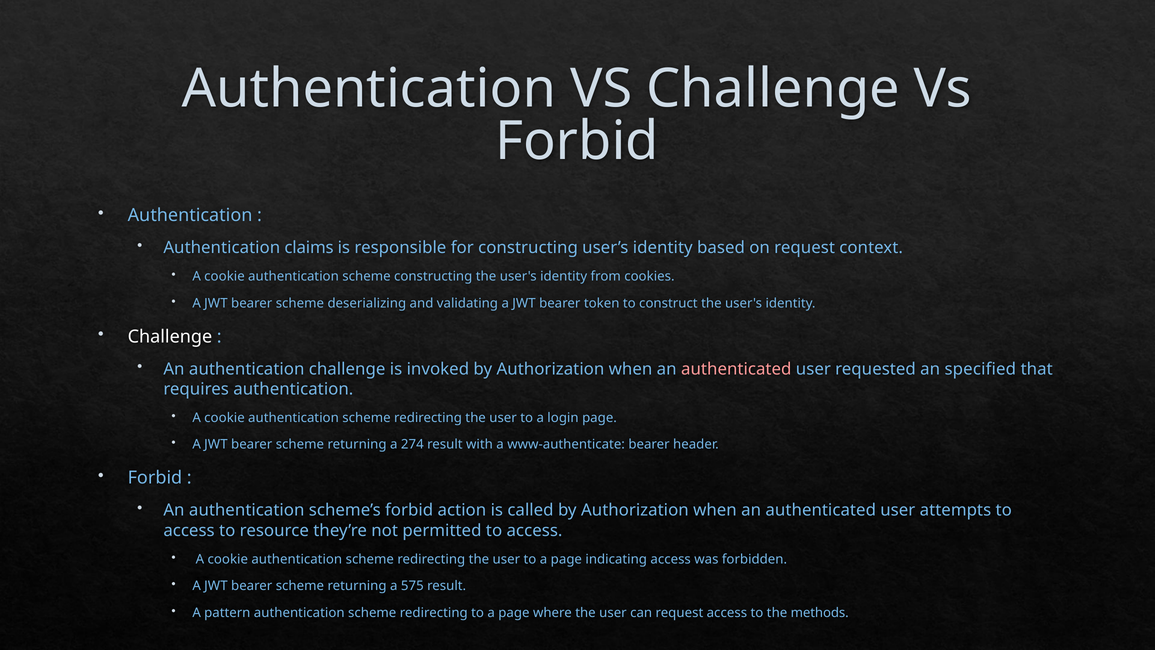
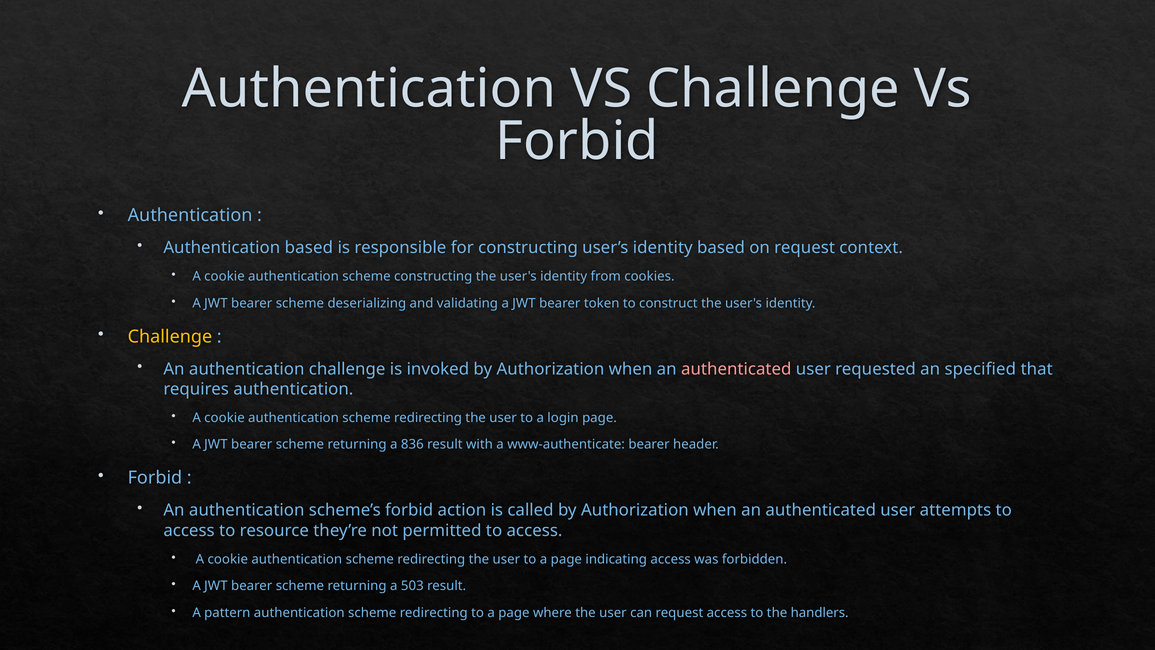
Authentication claims: claims -> based (309, 248)
Challenge colour: white -> yellow (170, 336)
274: 274 -> 836 (412, 444)
575: 575 -> 503 (412, 586)
methods: methods -> handlers (820, 612)
